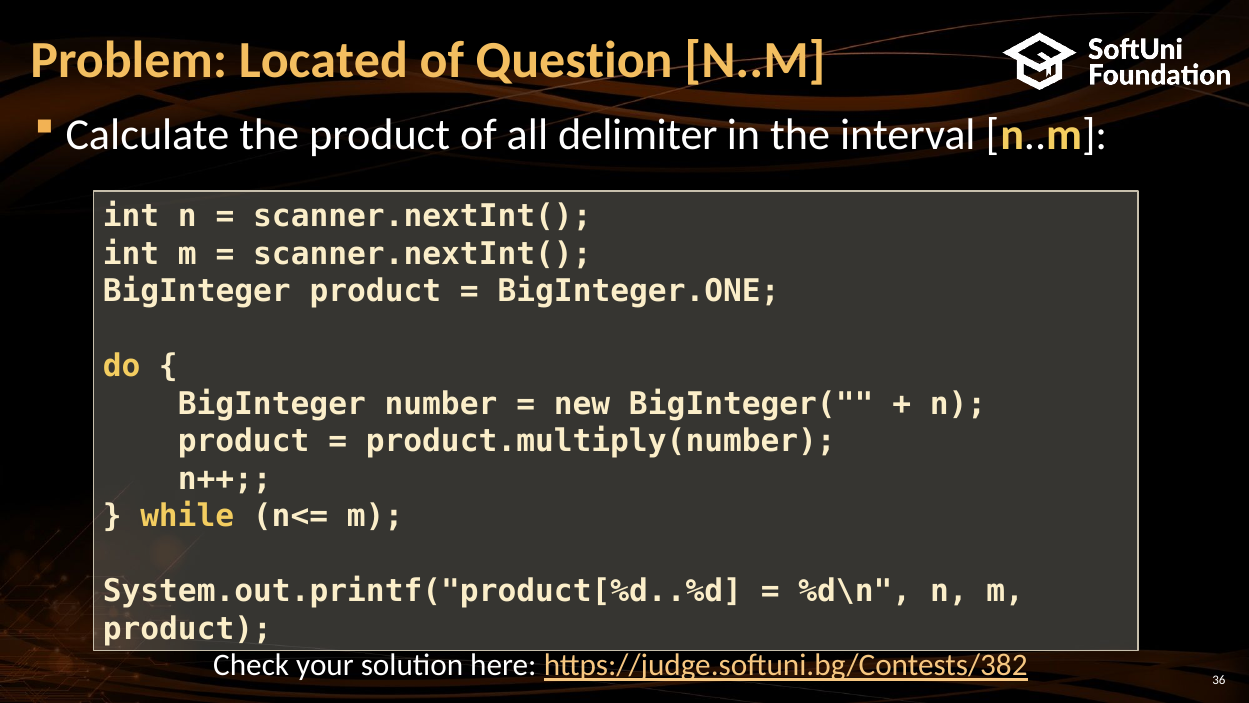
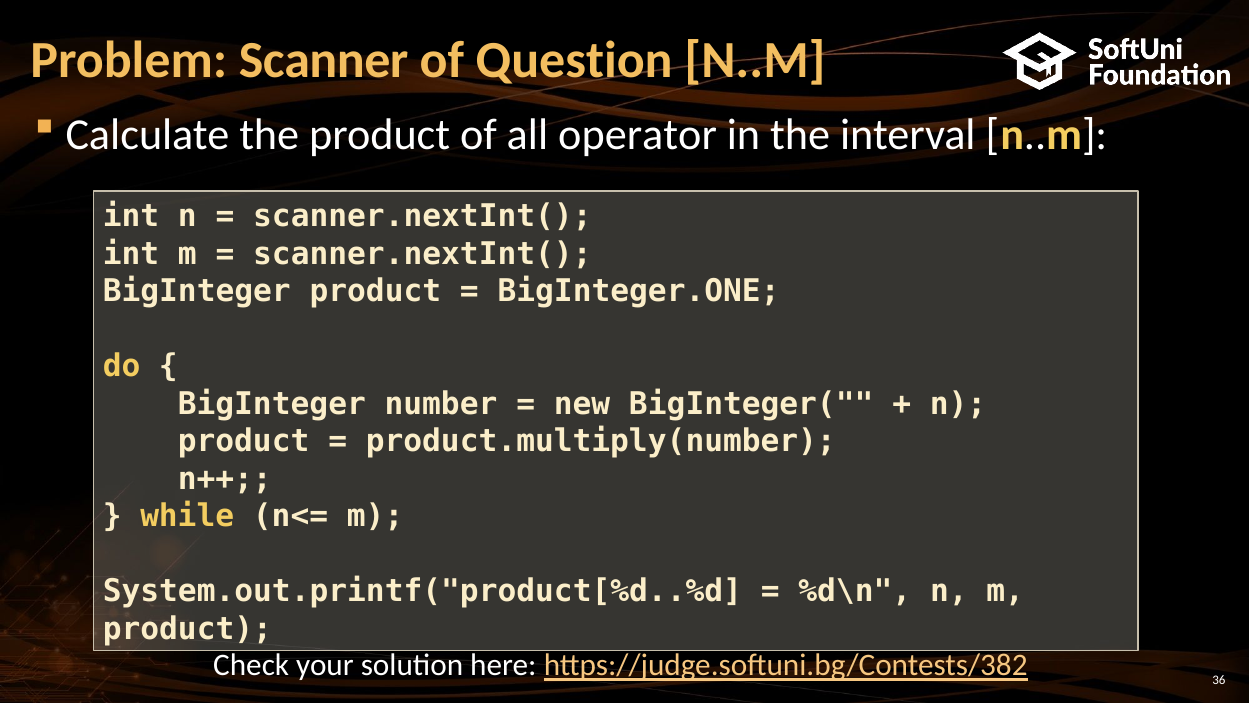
Located: Located -> Scanner (324, 61)
delimiter: delimiter -> operator (638, 135)
